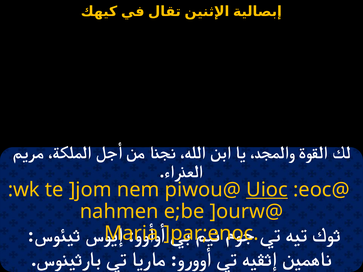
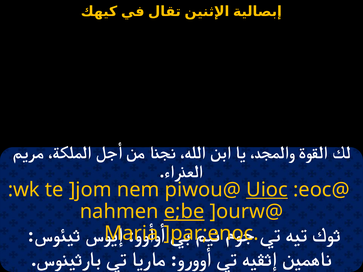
e;be underline: none -> present (184, 212)
